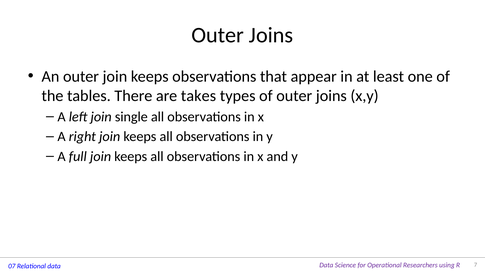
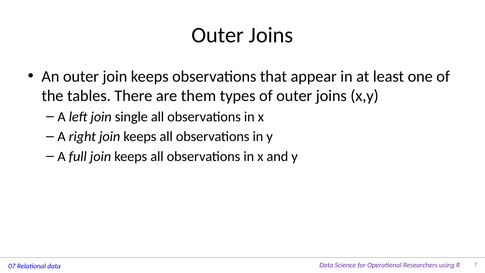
takes: takes -> them (198, 96)
